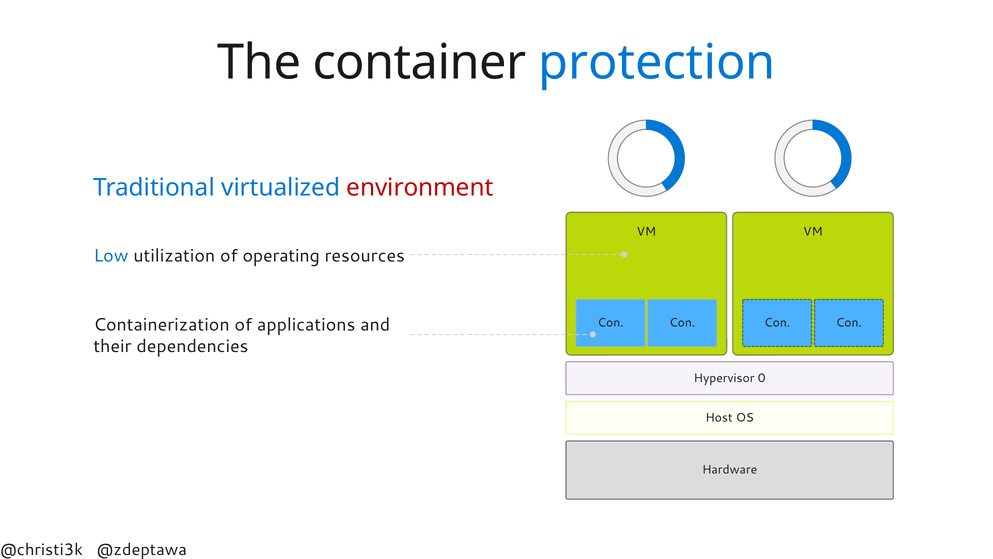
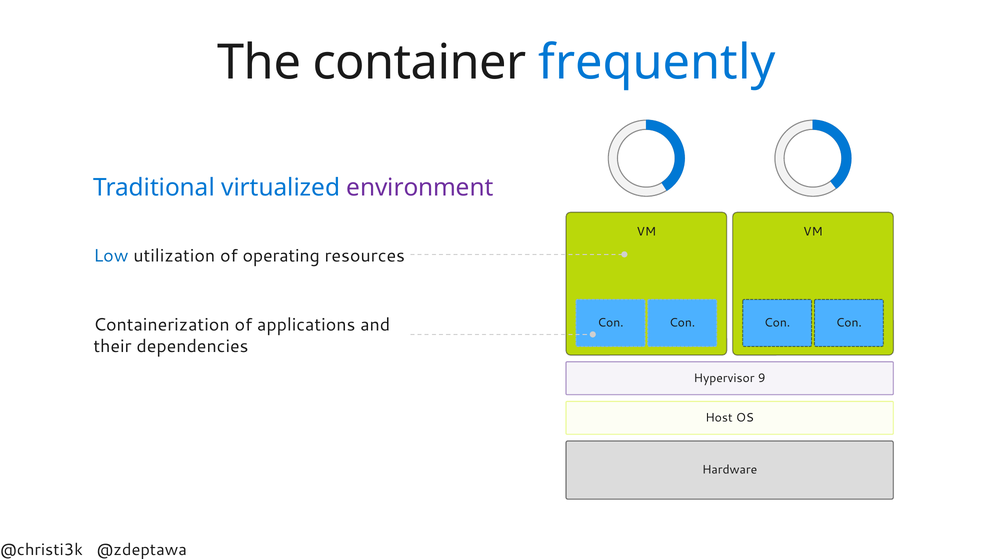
protection: protection -> frequently (657, 63)
environment colour: red -> purple (420, 187)
0: 0 -> 9 (762, 378)
